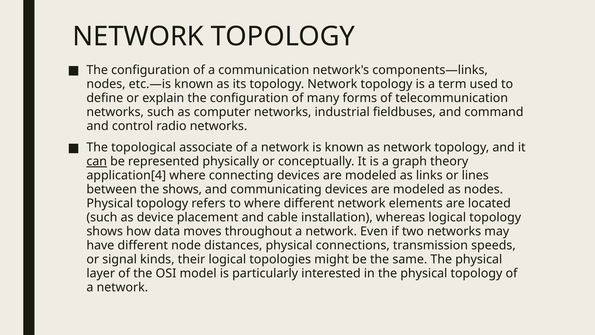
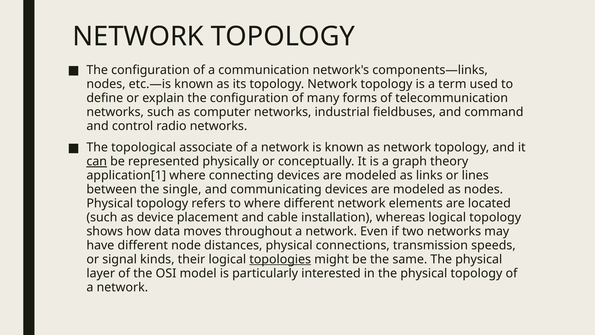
application[4: application[4 -> application[1 (126, 175)
the shows: shows -> single (182, 189)
topologies underline: none -> present (280, 259)
